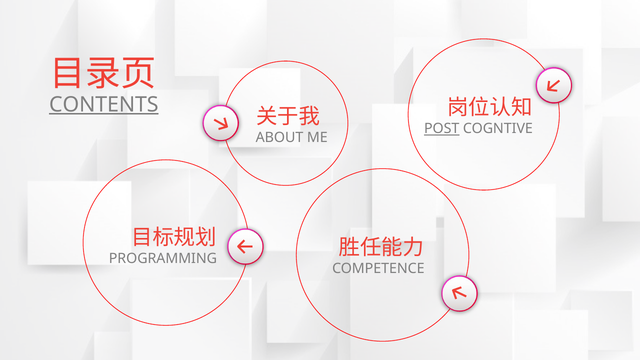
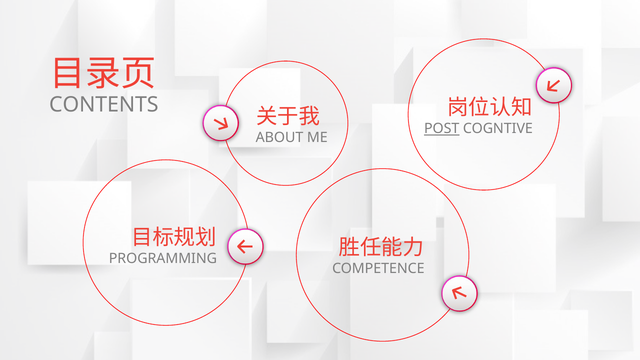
CONTENTS underline: present -> none (104, 105)
